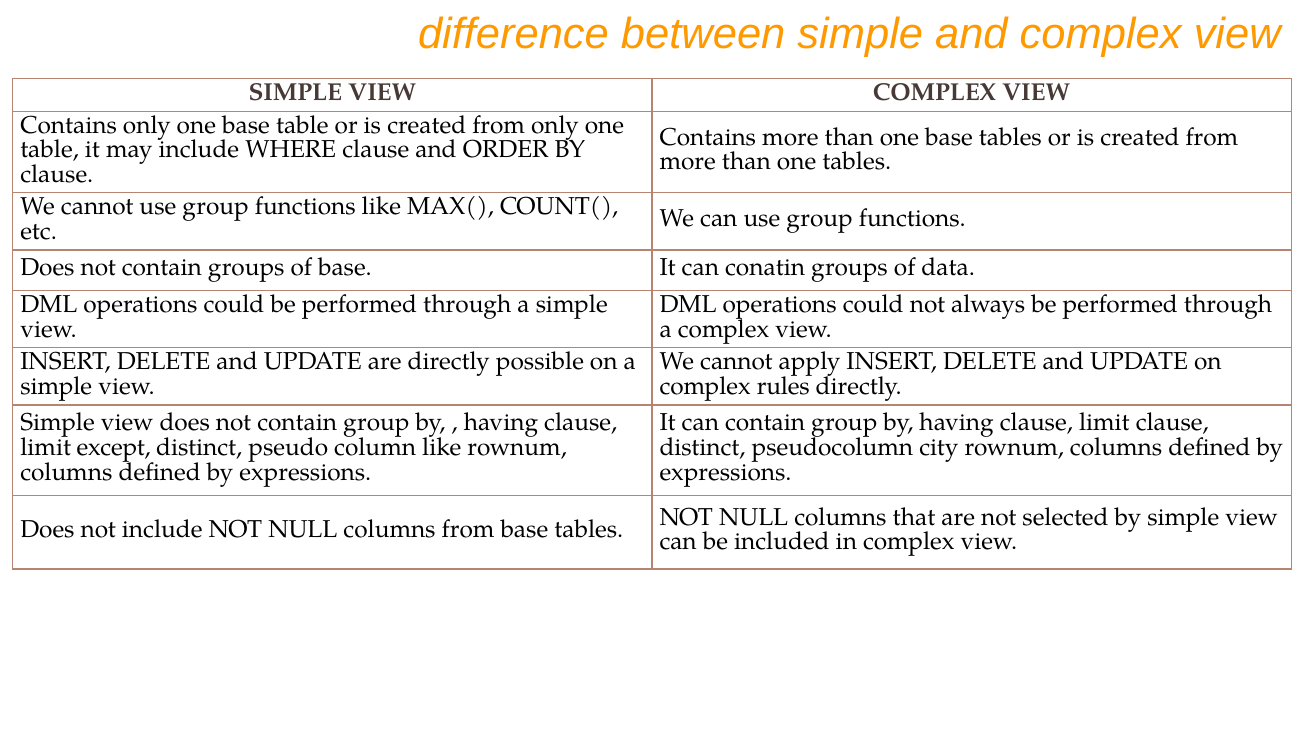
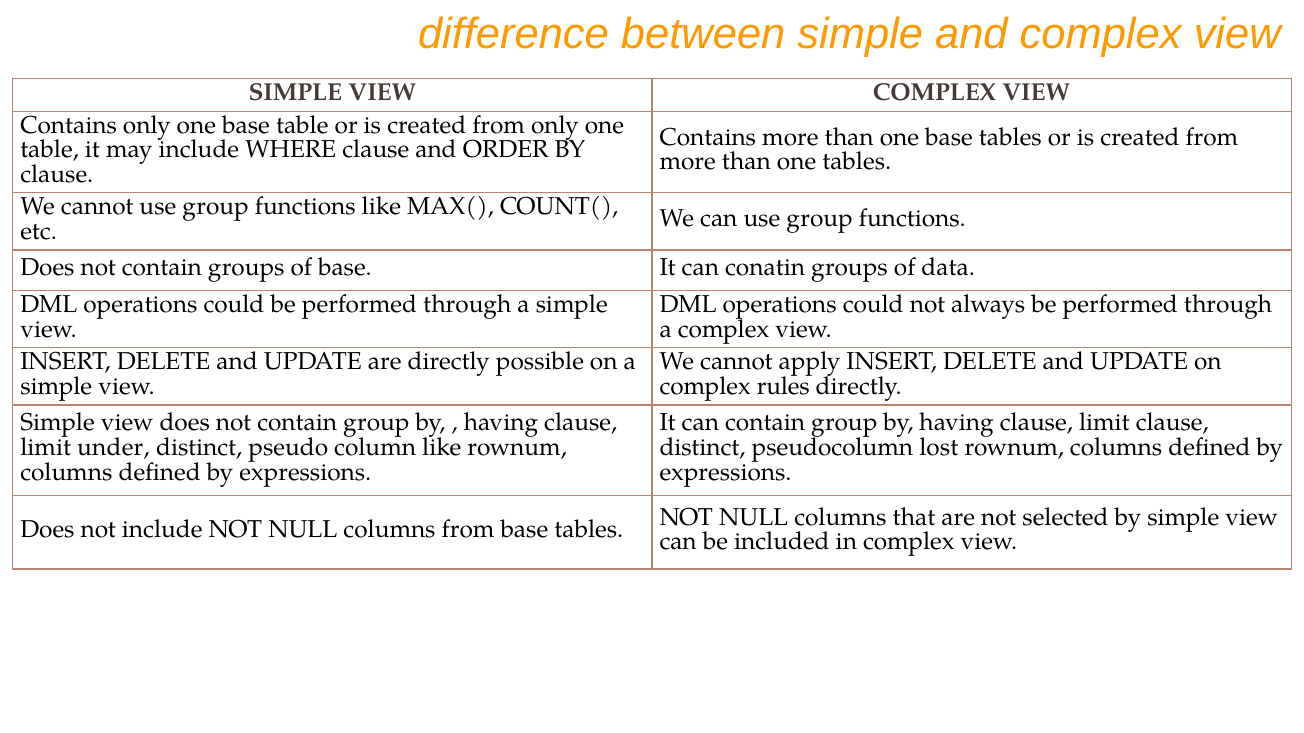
except: except -> under (113, 448)
city: city -> lost (939, 448)
